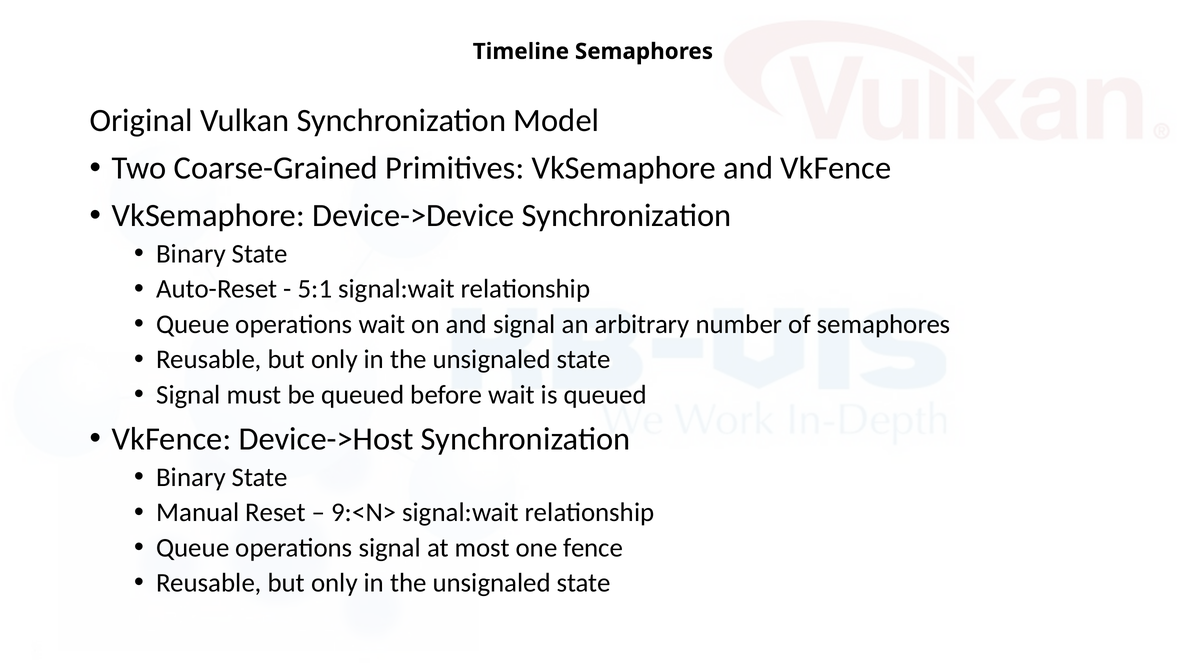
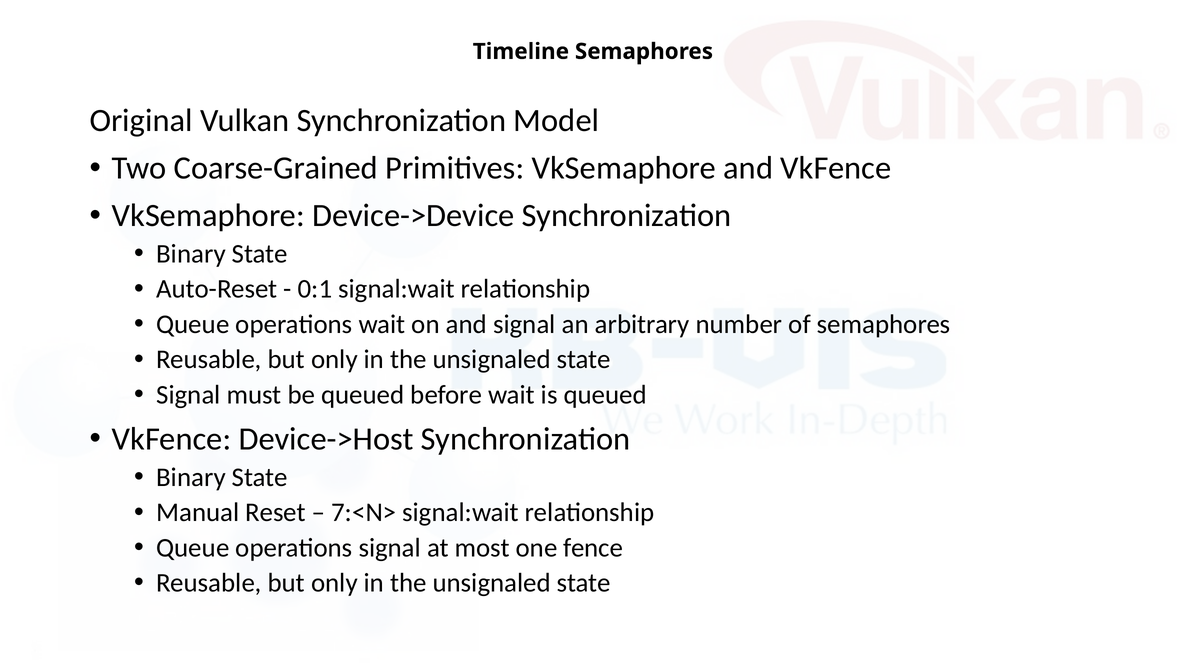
5:1: 5:1 -> 0:1 (315, 289)
9:<N>: 9:<N> -> 7:<N> (364, 513)
